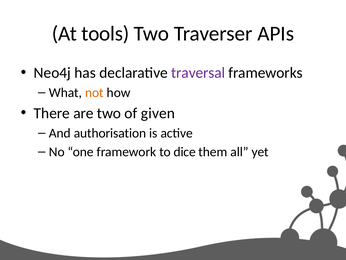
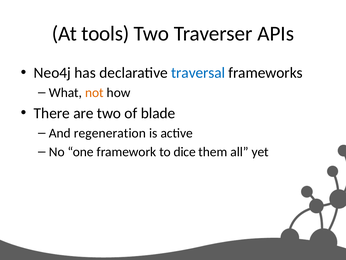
traversal colour: purple -> blue (198, 73)
given: given -> blade (158, 113)
authorisation: authorisation -> regeneration (110, 133)
